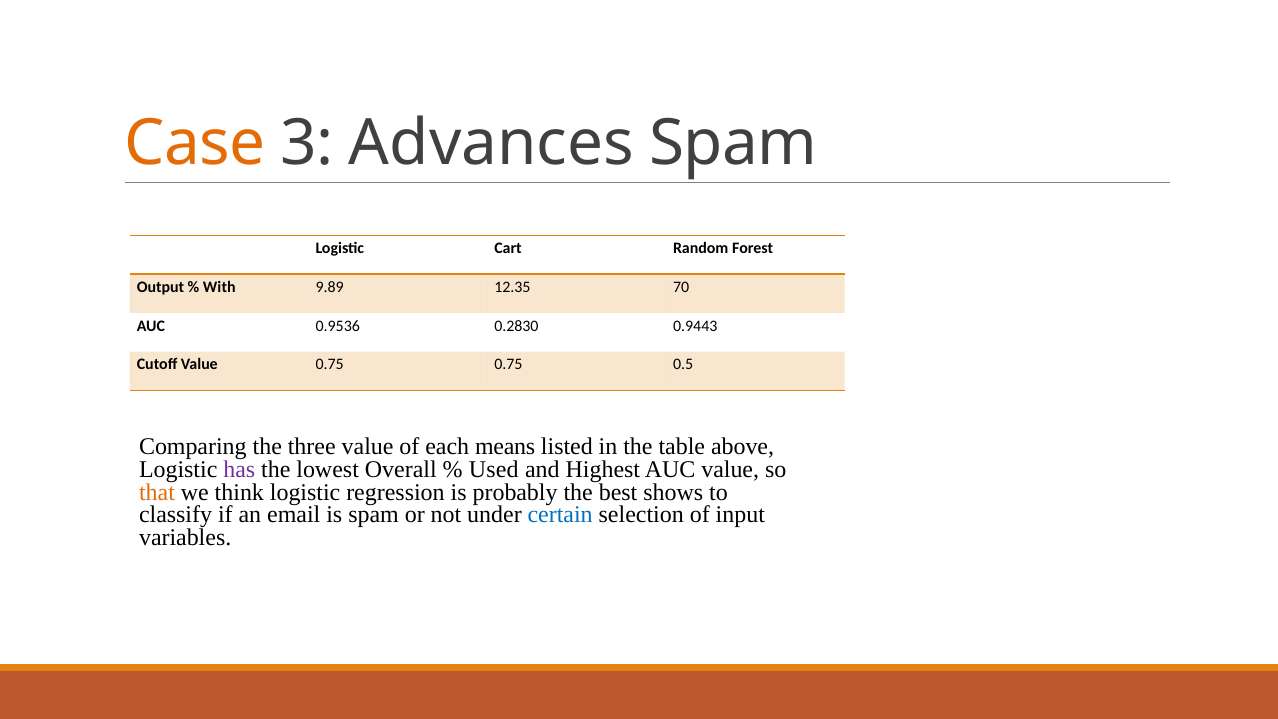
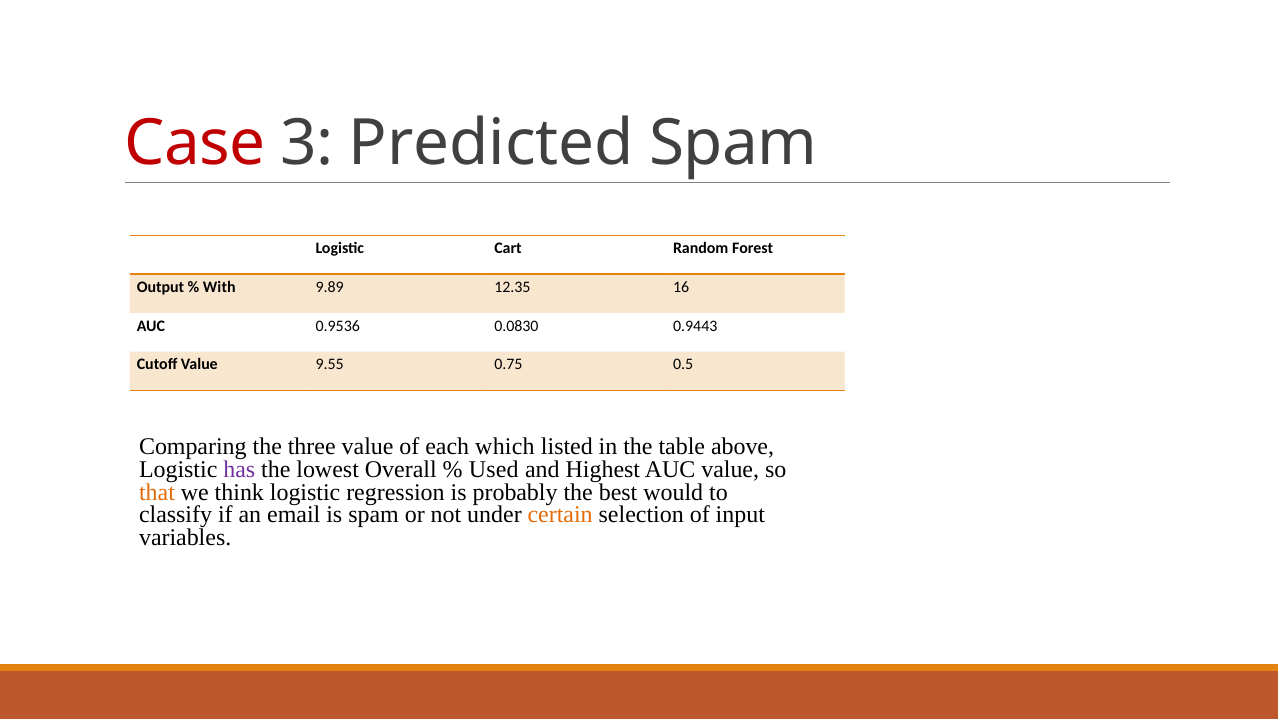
Case colour: orange -> red (195, 143)
Advances: Advances -> Predicted (492, 143)
70: 70 -> 16 (681, 287)
0.2830: 0.2830 -> 0.0830 (516, 326)
Value 0.75: 0.75 -> 9.55 (330, 365)
means: means -> which (505, 447)
shows: shows -> would (673, 492)
certain colour: blue -> orange (560, 515)
